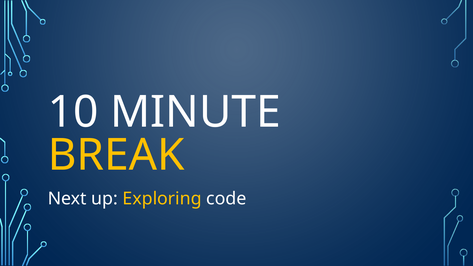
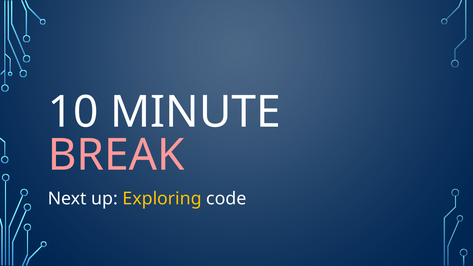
BREAK colour: yellow -> pink (116, 155)
